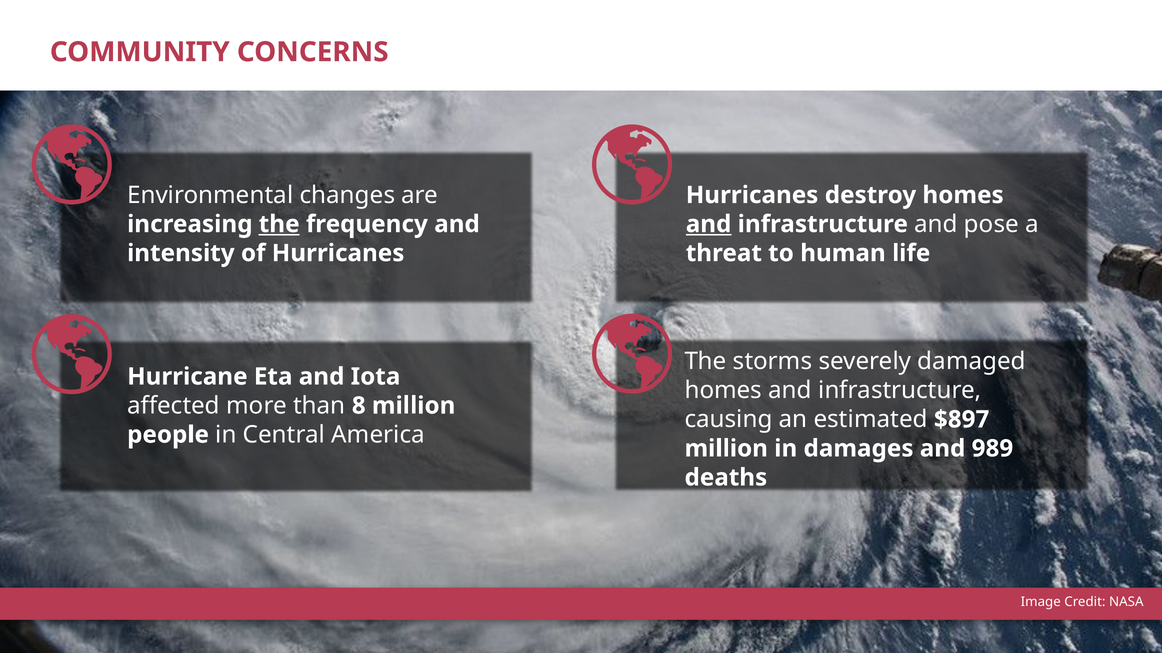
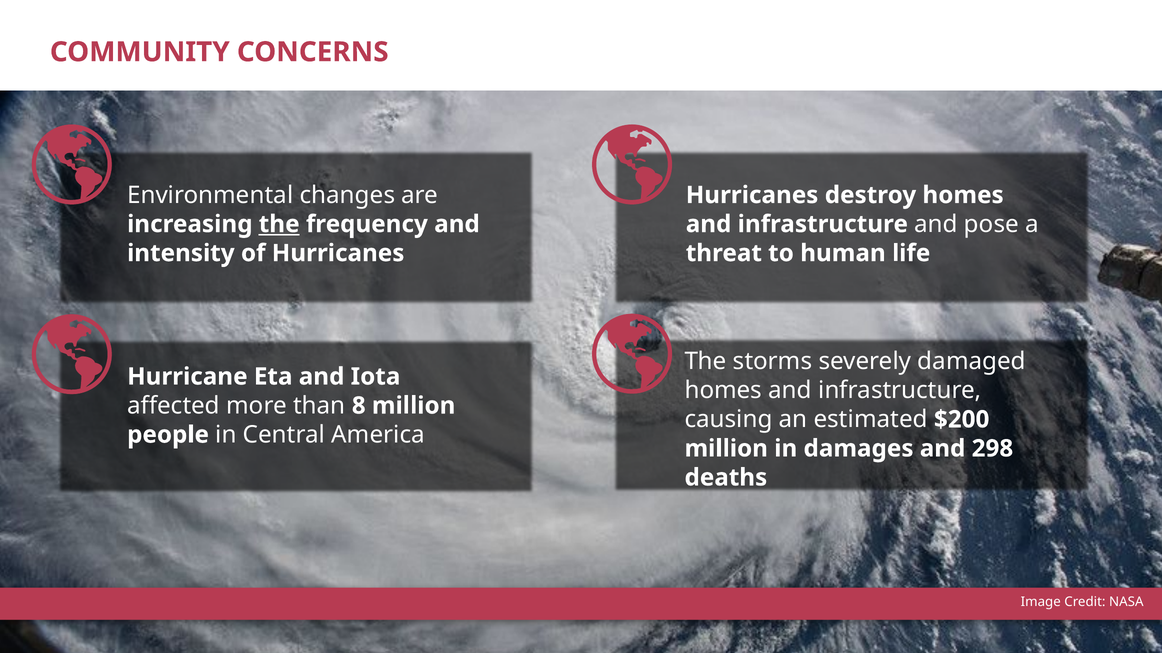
and underline: present -> none (709, 224)
$897: $897 -> $200 (962, 420)
989: 989 -> 298 (992, 449)
